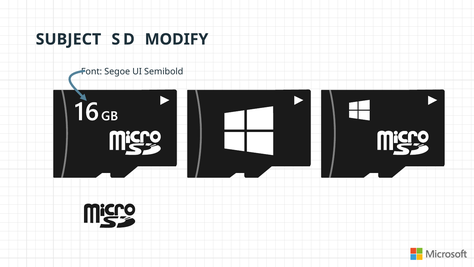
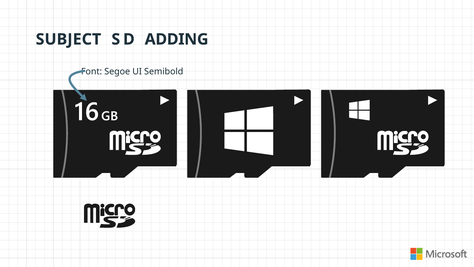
MODIFY: MODIFY -> ADDING (177, 39)
